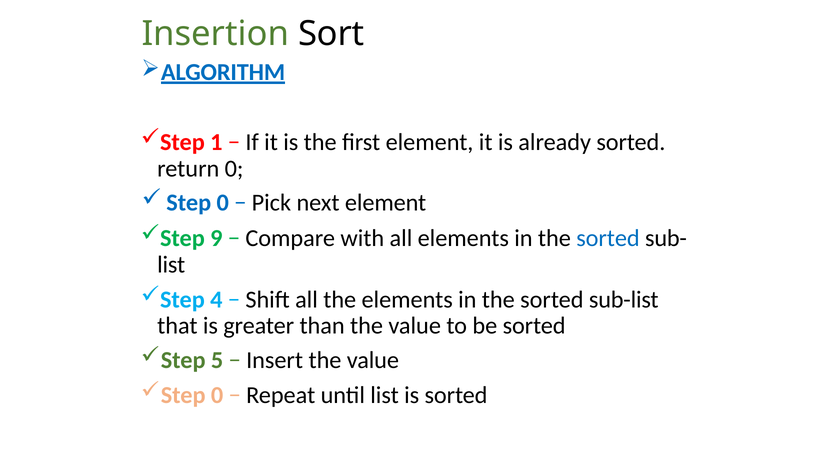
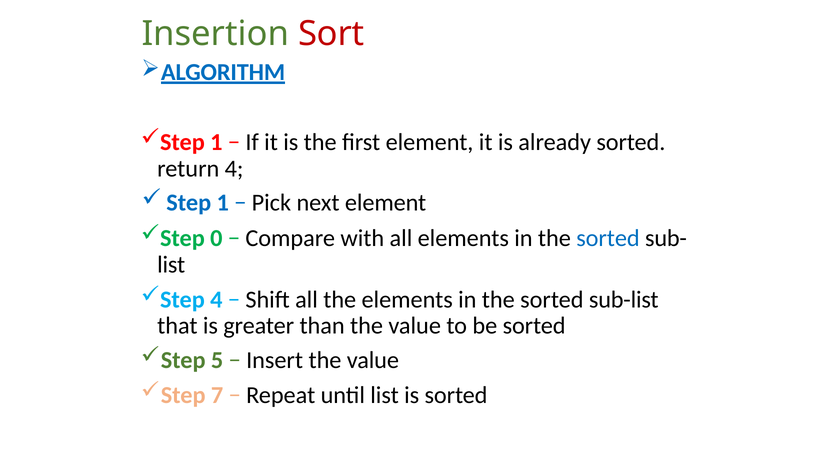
Sort colour: black -> red (331, 34)
return 0: 0 -> 4 (234, 168)
0: 0 -> 1 (223, 203)
9: 9 -> 0 (216, 238)
0: 0 -> 7 (217, 395)
